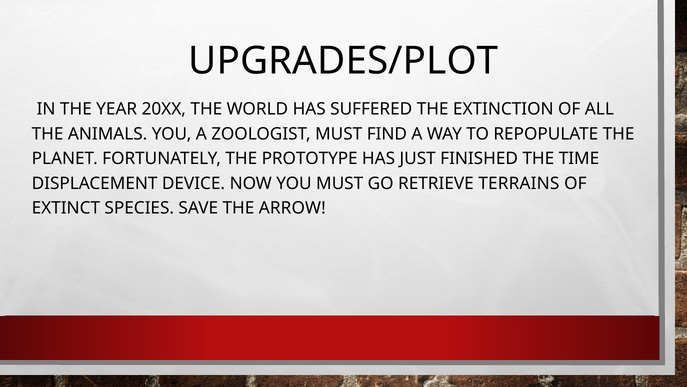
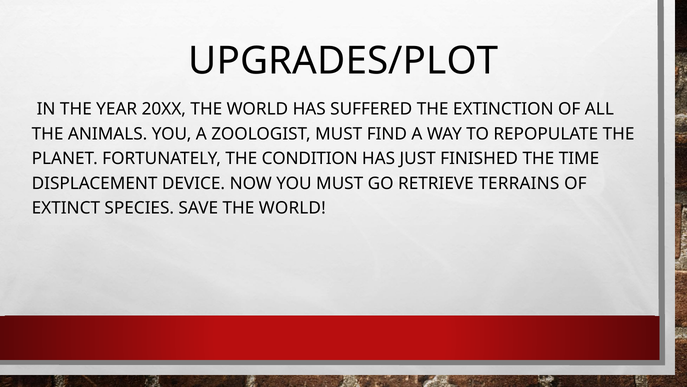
PROTOTYPE: PROTOTYPE -> CONDITION (310, 159)
SAVE THE ARROW: ARROW -> WORLD (292, 208)
